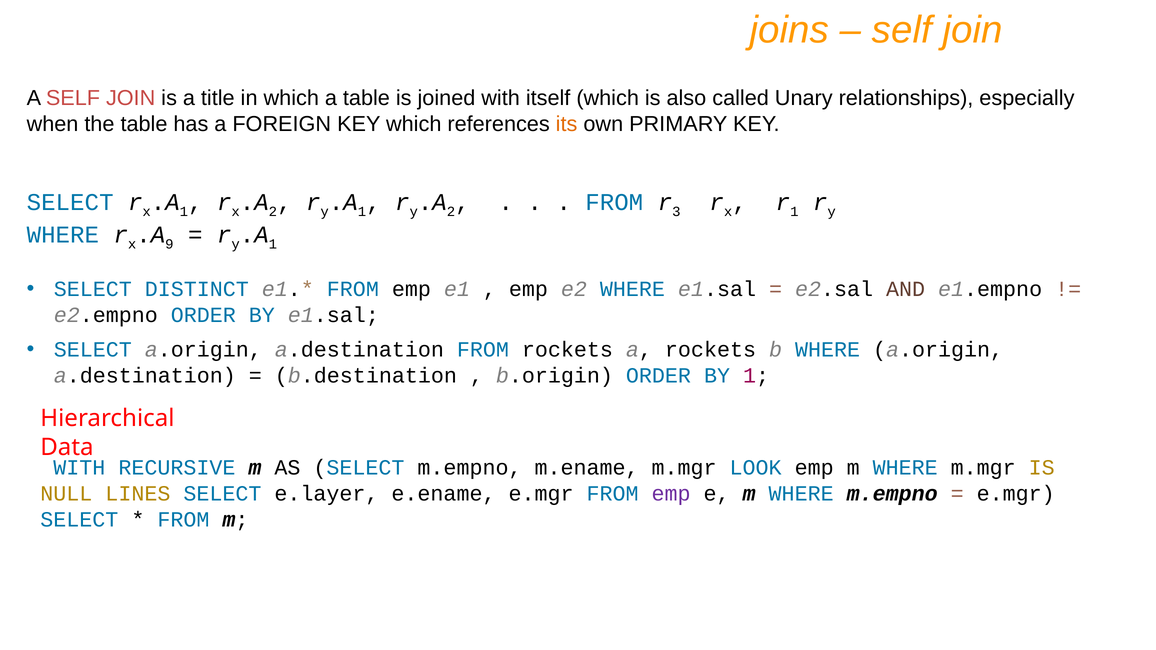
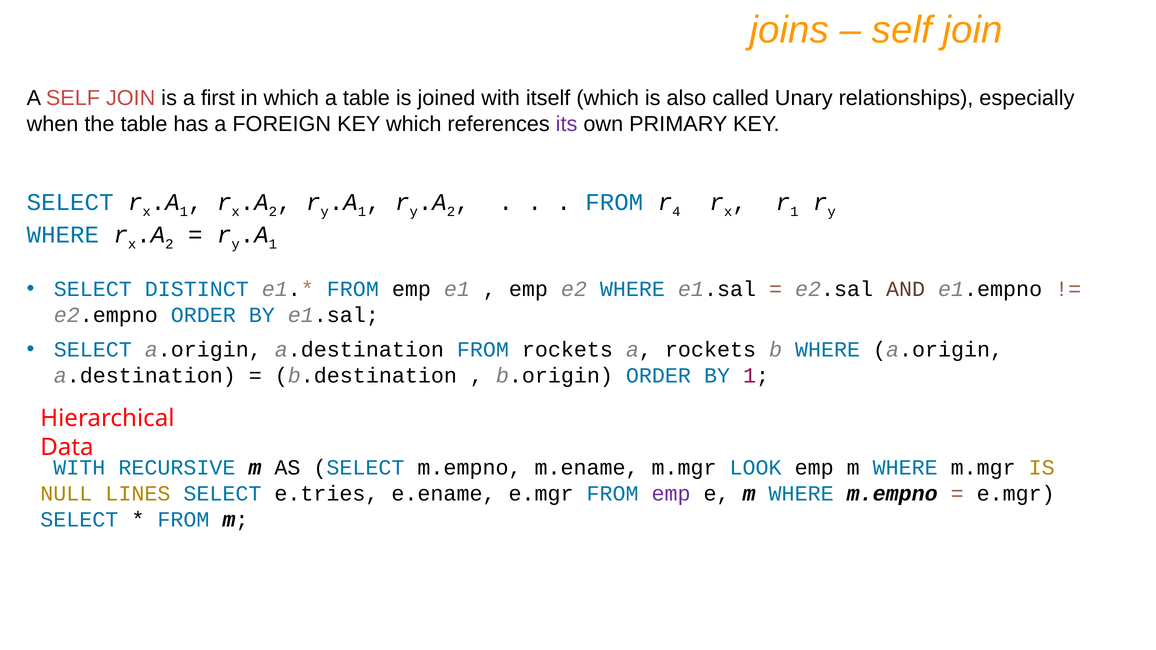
title: title -> first (218, 98)
its colour: orange -> purple (567, 124)
3: 3 -> 4 (676, 212)
9: 9 -> 2 (169, 244)
e.layer: e.layer -> e.tries (326, 494)
